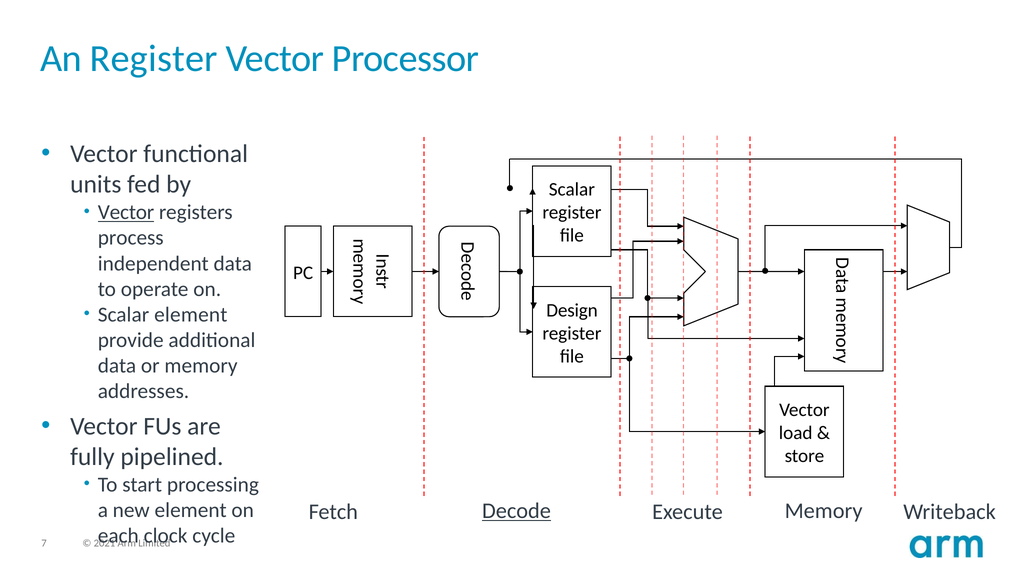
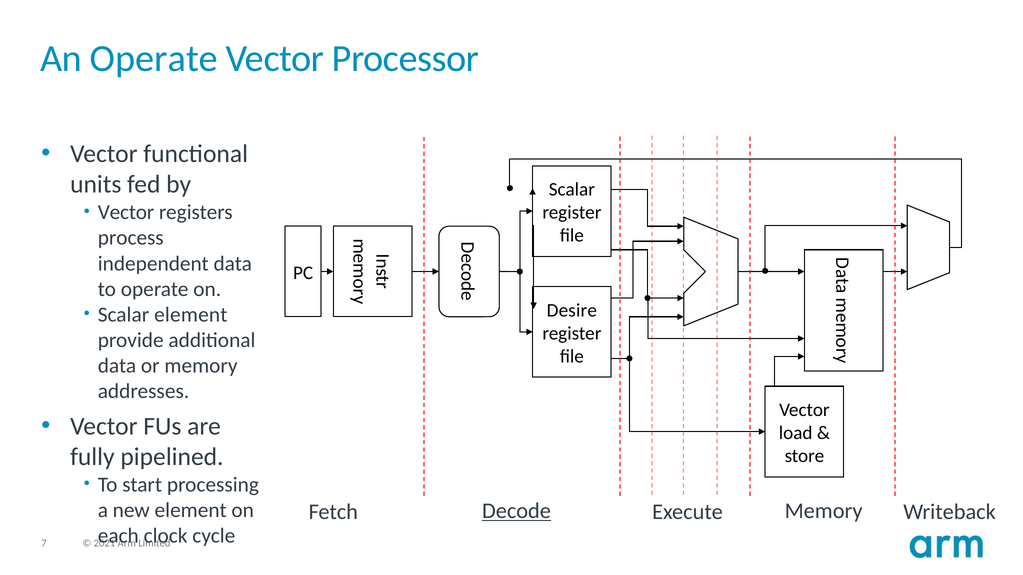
An Register: Register -> Operate (154, 59)
Vector underline: present -> none (126, 213)
Design: Design -> Desire (572, 310)
